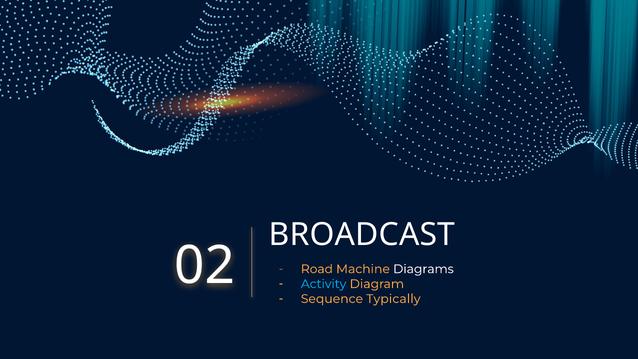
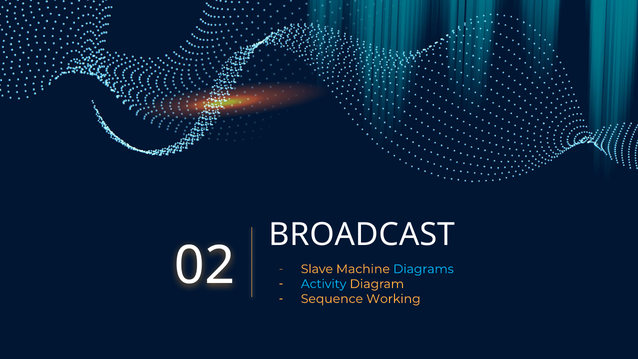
Road: Road -> Slave (317, 269)
Diagrams colour: white -> light blue (423, 269)
Typically: Typically -> Working (393, 299)
